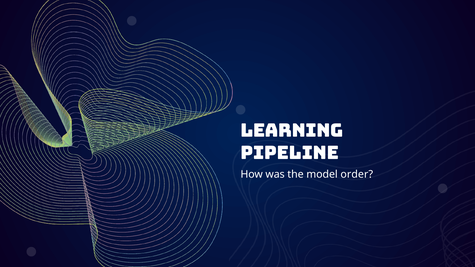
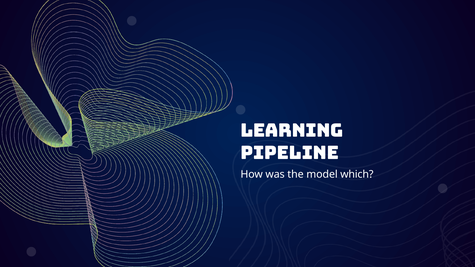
order: order -> which (357, 174)
